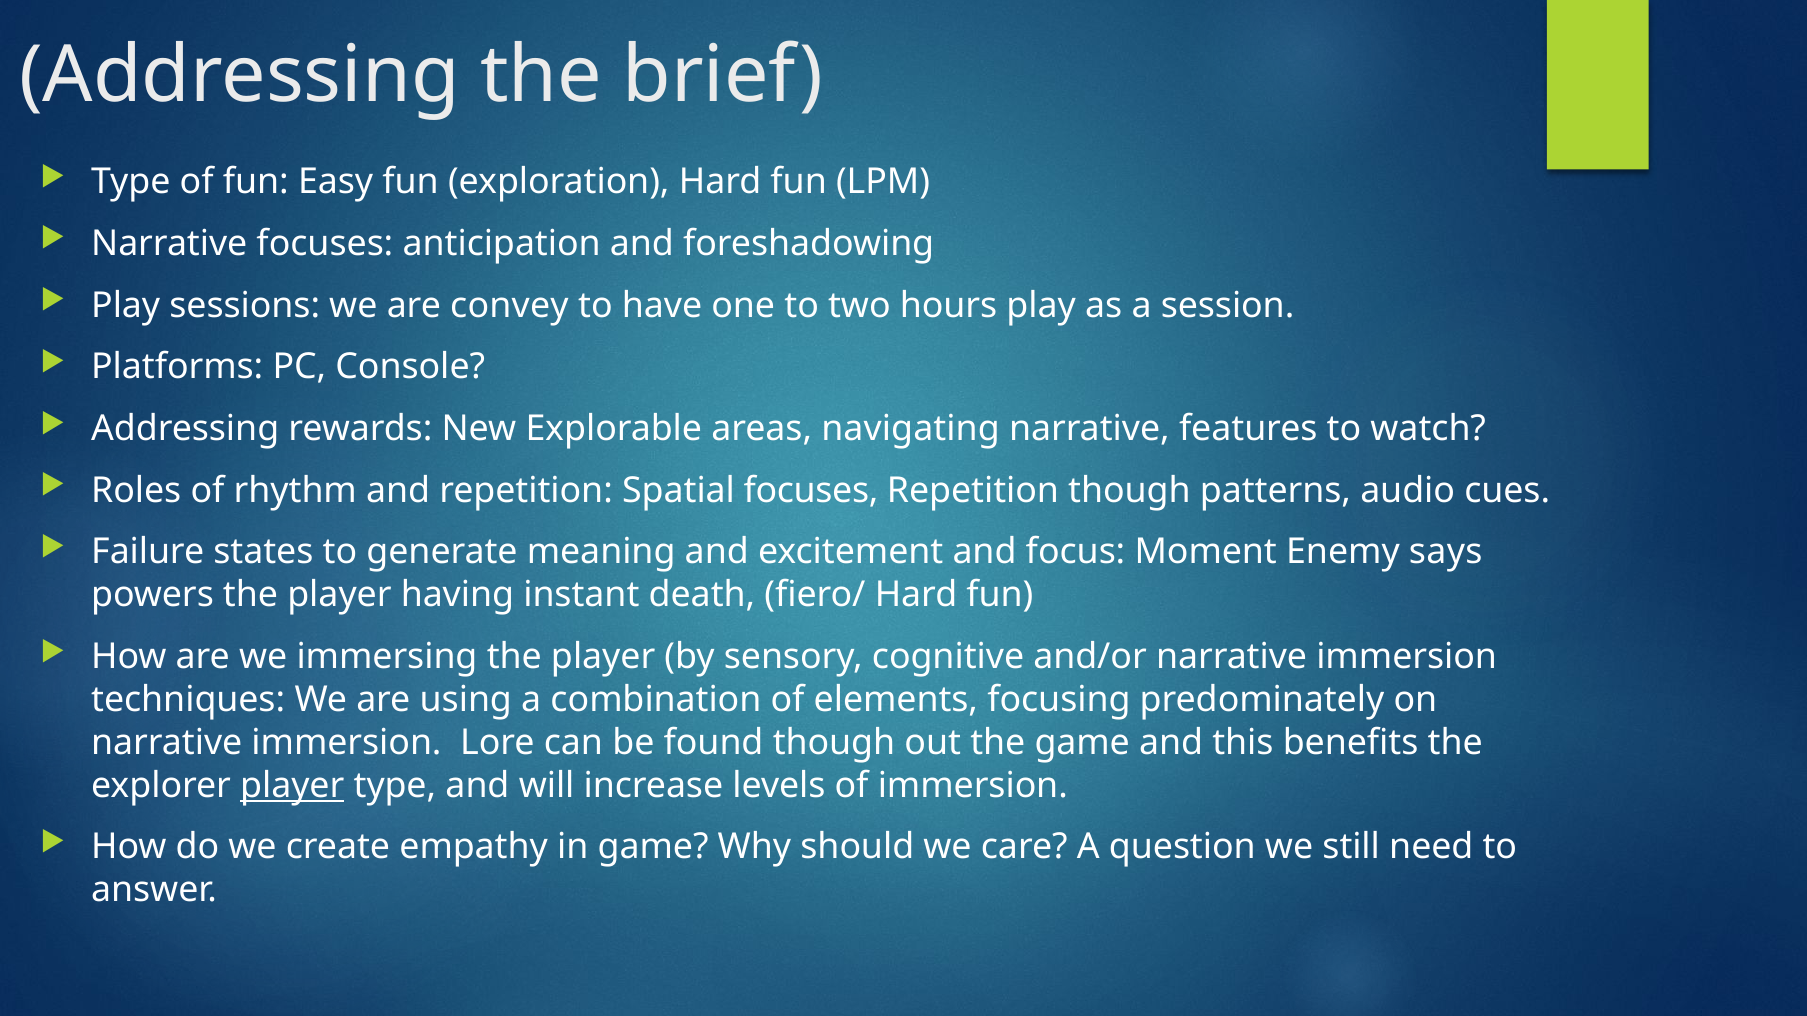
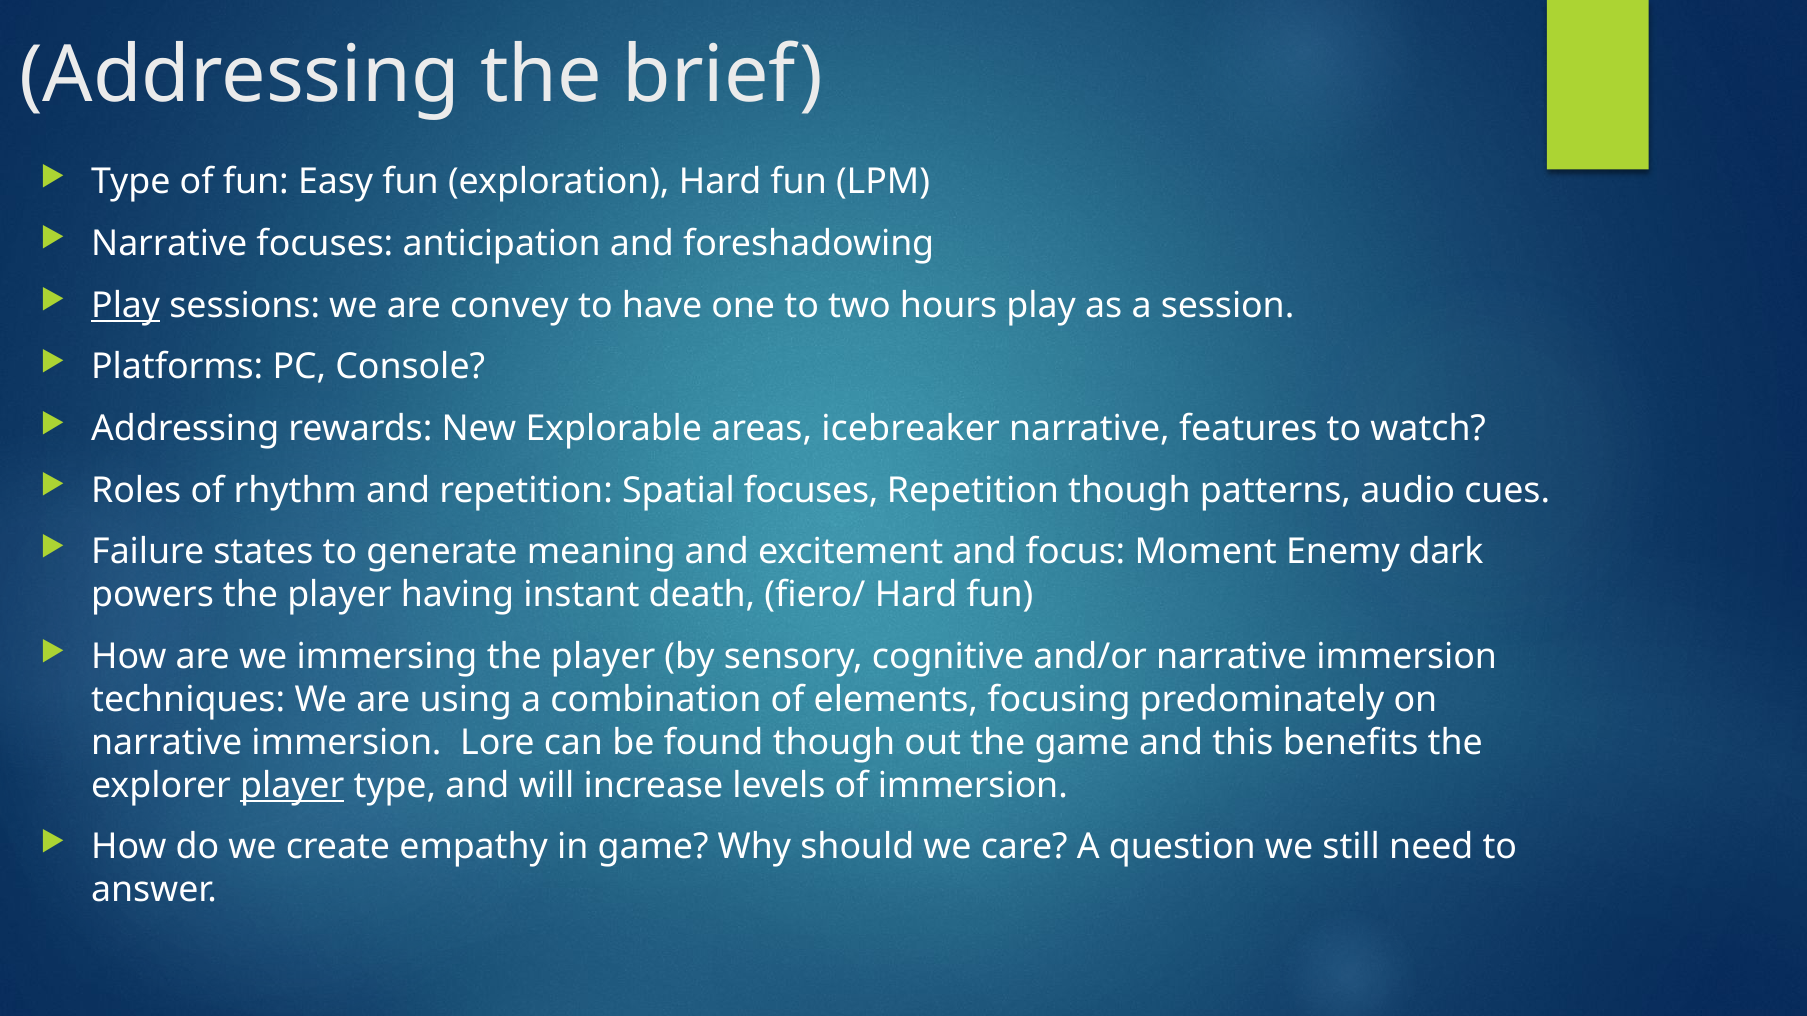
Play underline: none -> present (126, 305)
navigating: navigating -> icebreaker (911, 429)
says: says -> dark (1446, 552)
